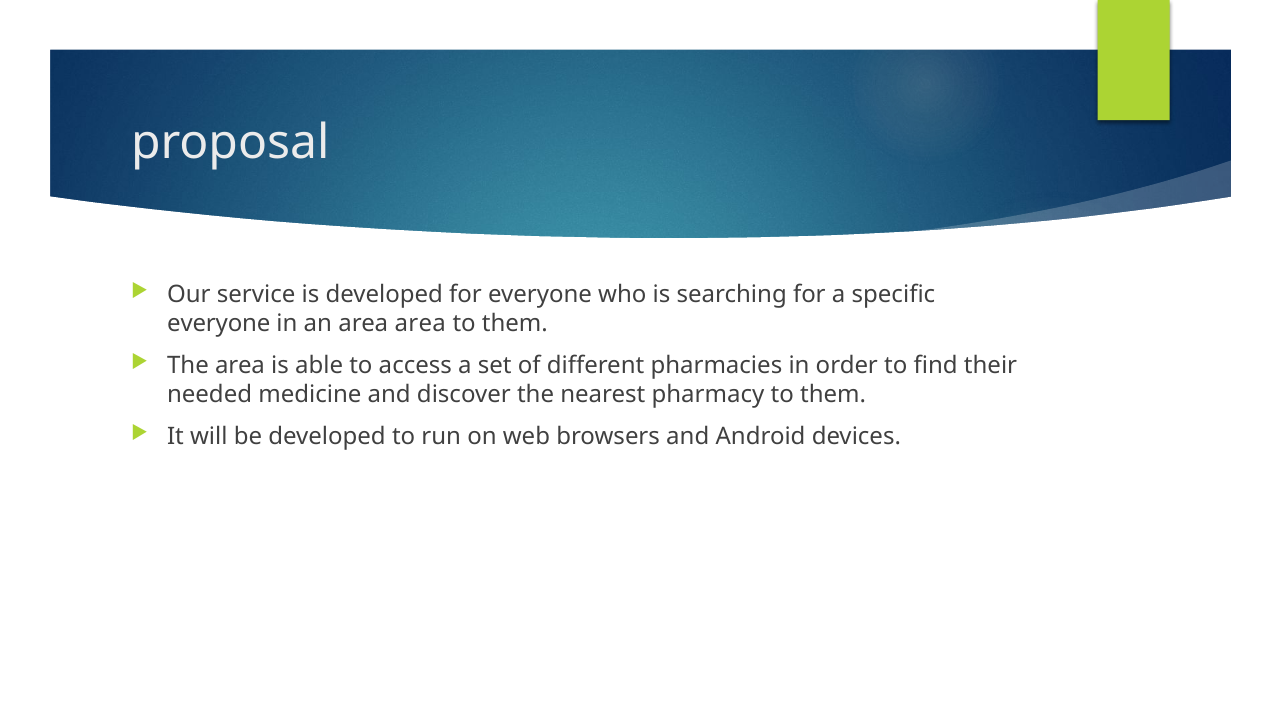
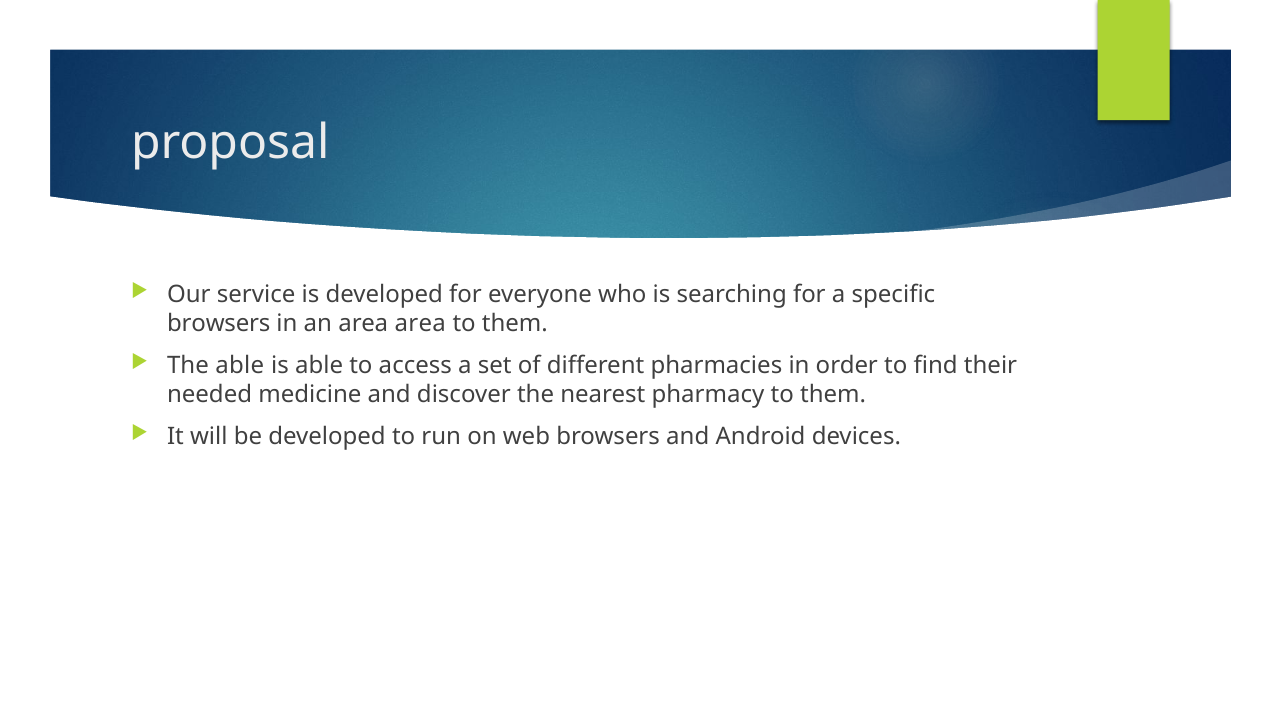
everyone: everyone -> browsers (219, 324)
The area: area -> able (240, 366)
